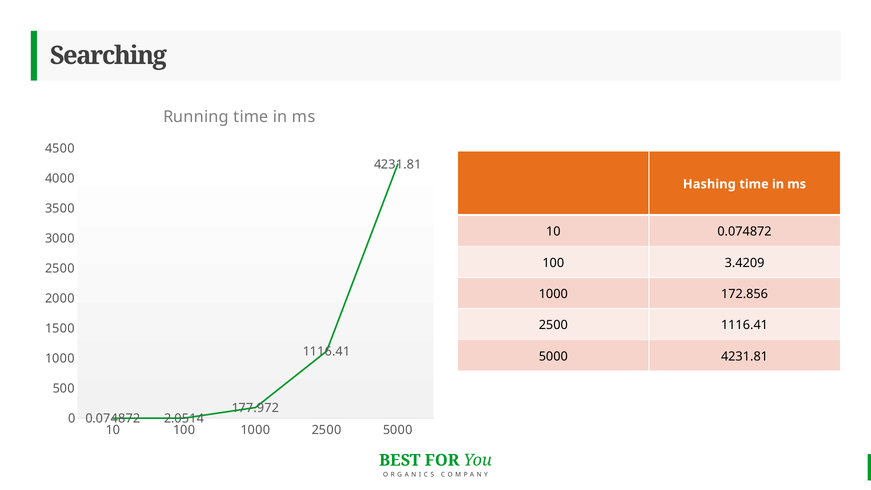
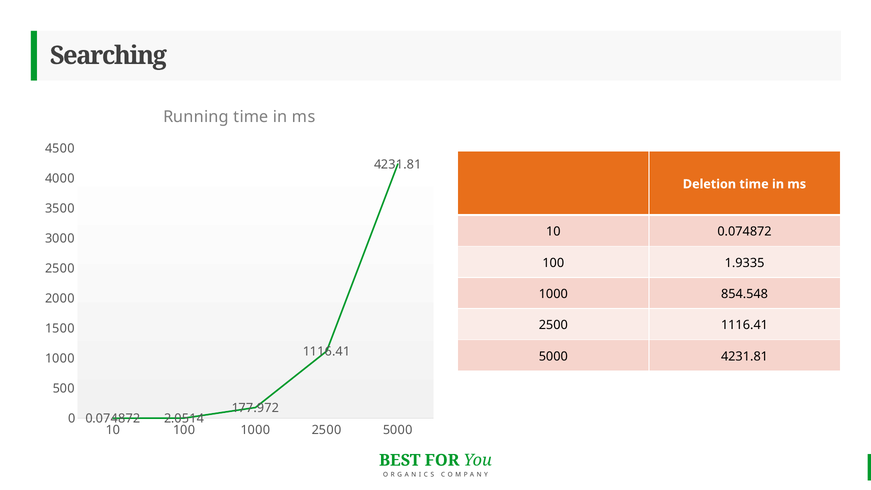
Hashing: Hashing -> Deletion (709, 184)
3.4209: 3.4209 -> 1.9335 (745, 263)
172.856: 172.856 -> 854.548 (744, 294)
